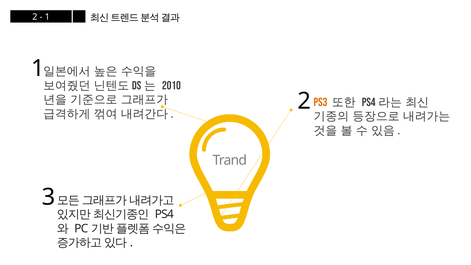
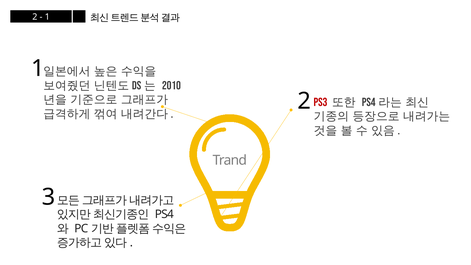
PS3 colour: orange -> red (320, 102)
